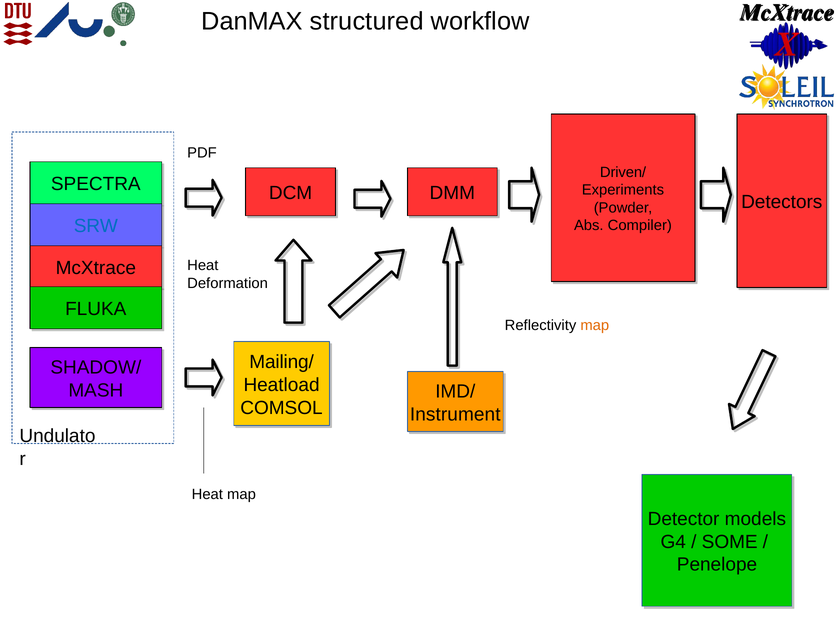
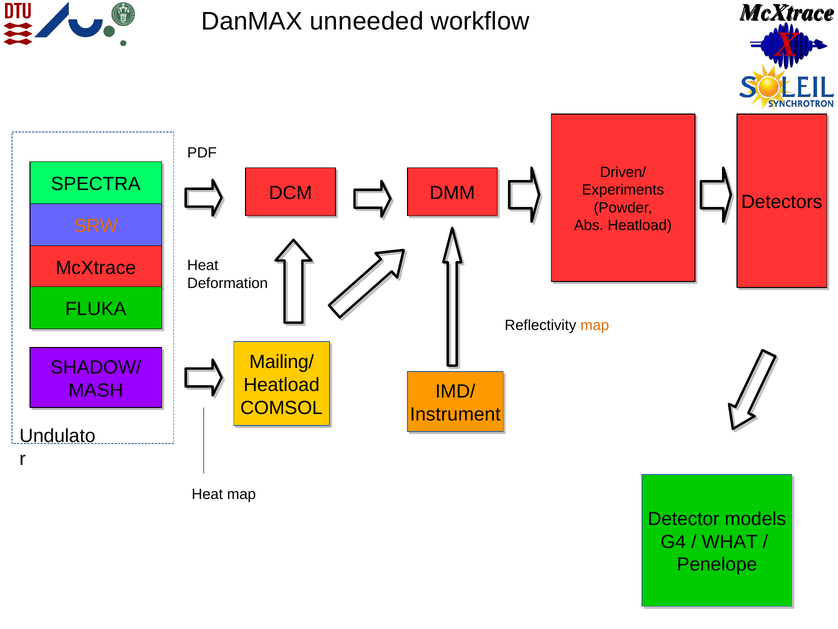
structured: structured -> unneeded (367, 21)
SRW colour: blue -> orange (96, 226)
Abs Compiler: Compiler -> Heatload (640, 225)
SOME: SOME -> WHAT (730, 542)
